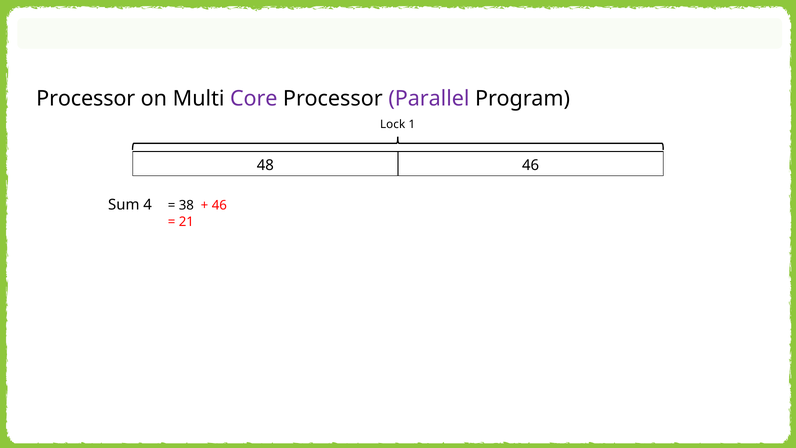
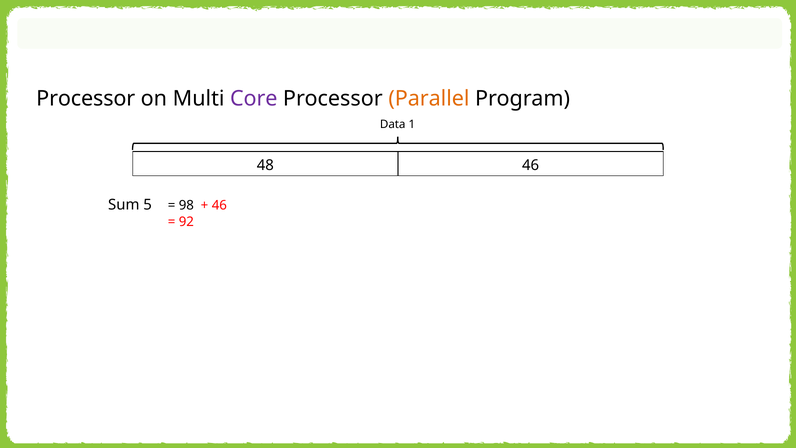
Parallel colour: purple -> orange (429, 98)
Lock: Lock -> Data (393, 124)
4: 4 -> 5 (148, 205)
38: 38 -> 98 (186, 205)
21: 21 -> 92 (186, 222)
